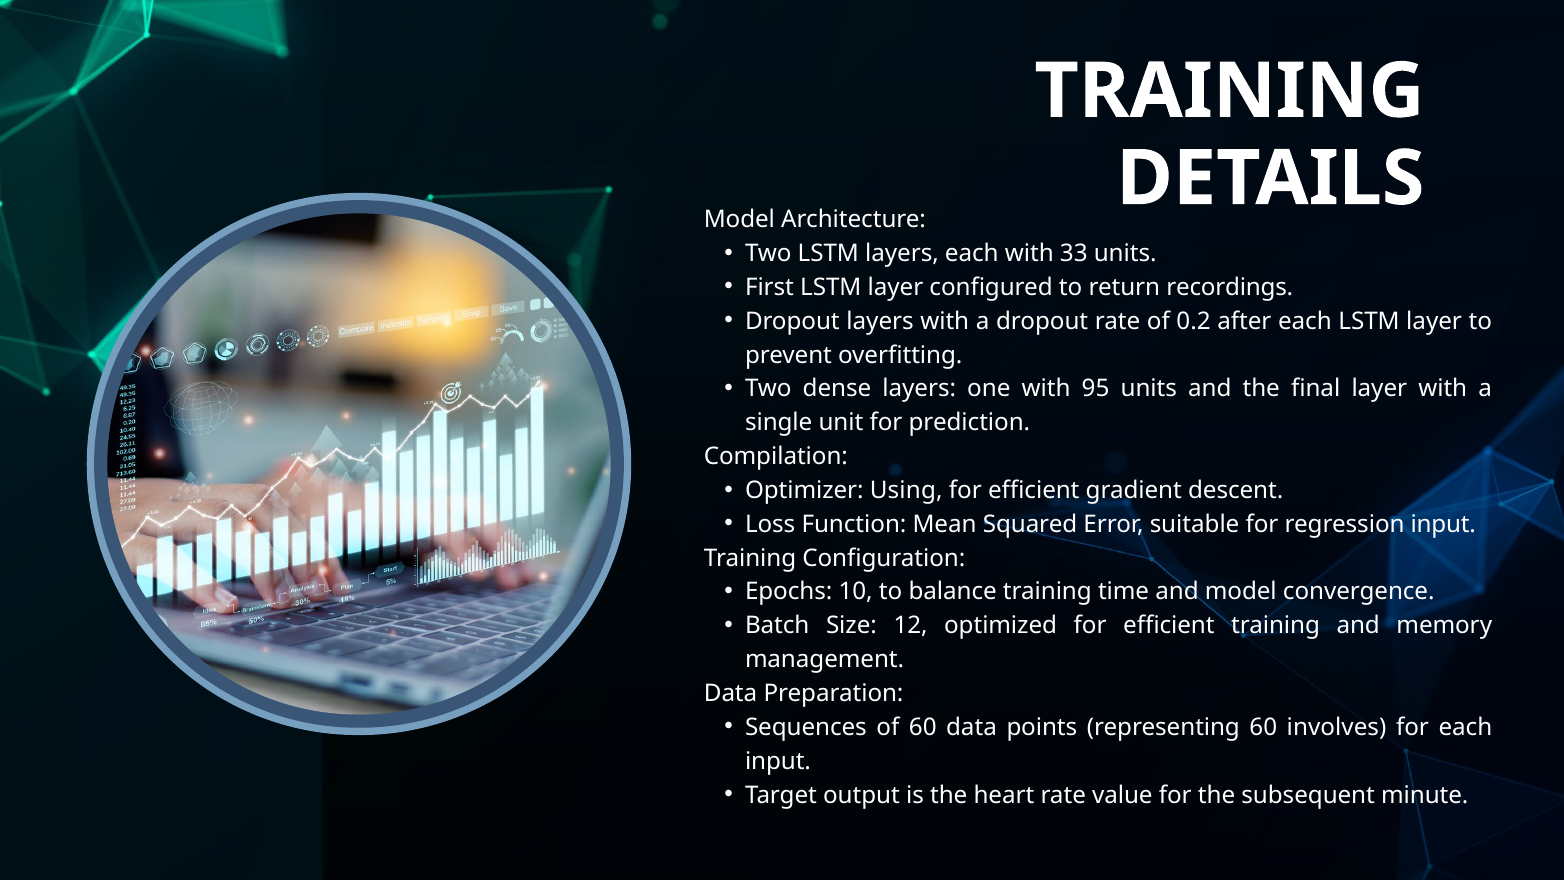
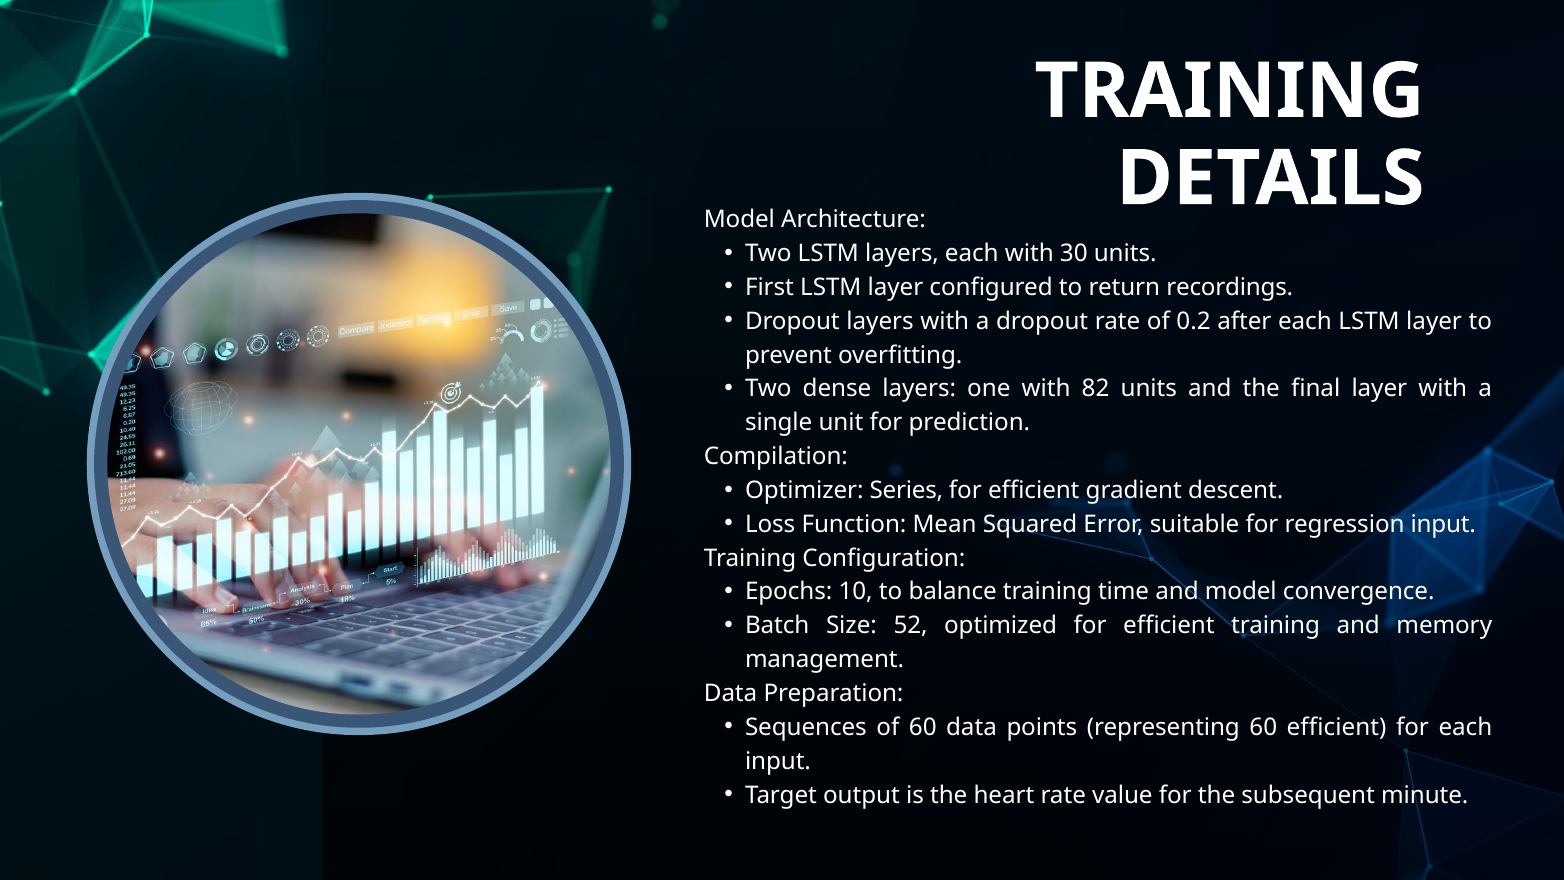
33: 33 -> 30 (1074, 253)
95: 95 -> 82 (1096, 389)
Using: Using -> Series (906, 490)
12: 12 -> 52 (911, 626)
60 involves: involves -> efficient (1337, 727)
